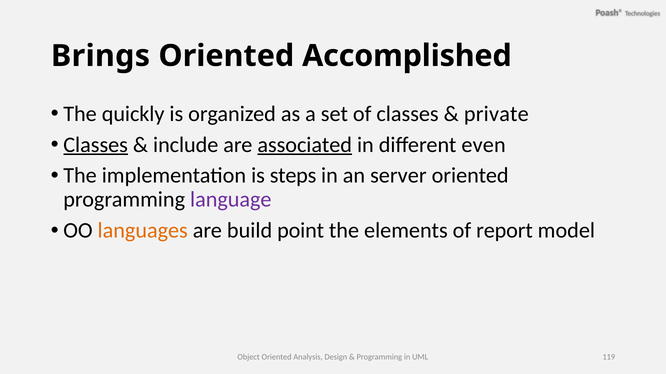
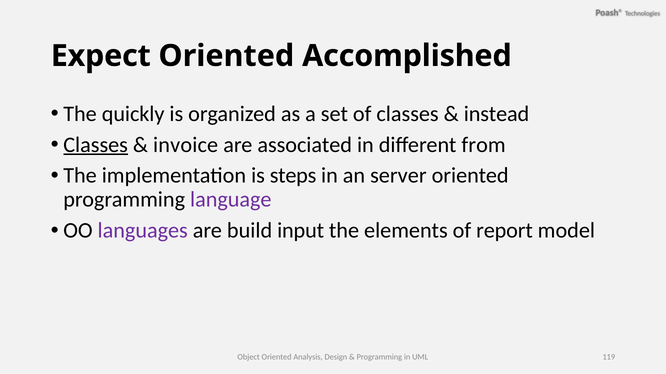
Brings: Brings -> Expect (101, 56)
private: private -> instead (497, 114)
include: include -> invoice (186, 145)
associated underline: present -> none (305, 145)
even: even -> from (484, 145)
languages colour: orange -> purple (143, 231)
point: point -> input (301, 231)
